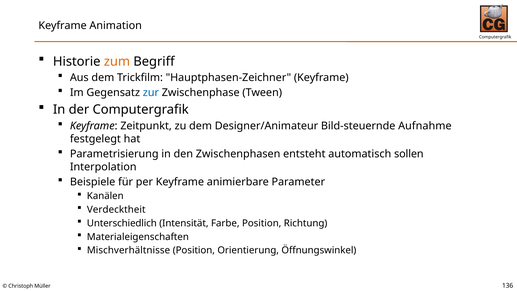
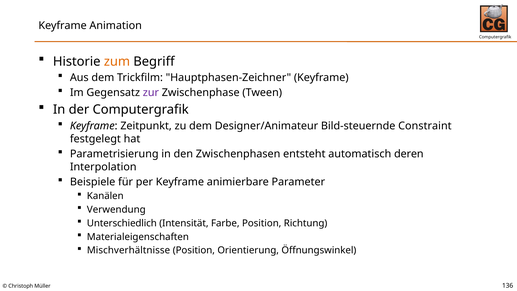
zur colour: blue -> purple (151, 93)
Aufnahme: Aufnahme -> Constraint (425, 126)
sollen: sollen -> deren (409, 154)
Verdecktheit: Verdecktheit -> Verwendung (116, 210)
